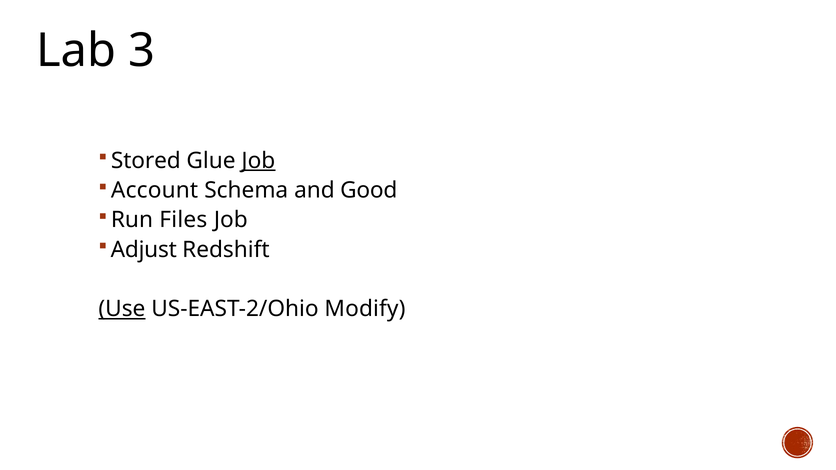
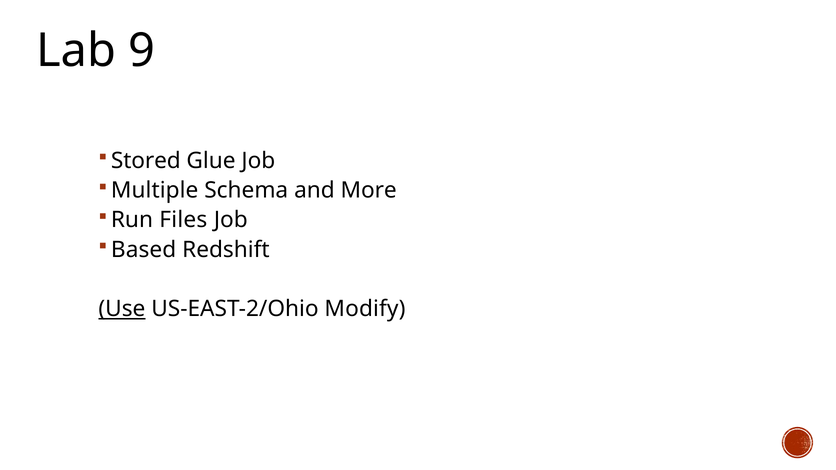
3: 3 -> 9 (142, 51)
Job underline: present -> none (258, 161)
Account: Account -> Multiple (155, 190)
Good: Good -> More (369, 190)
Adjust: Adjust -> Based (144, 250)
